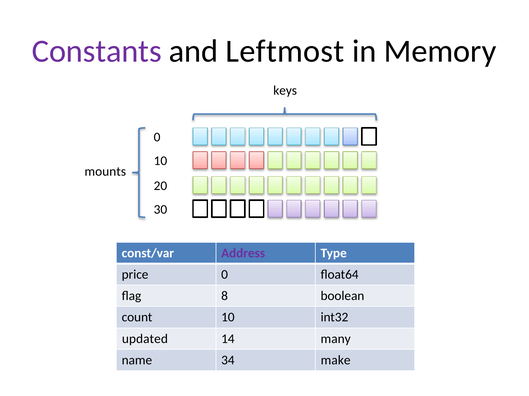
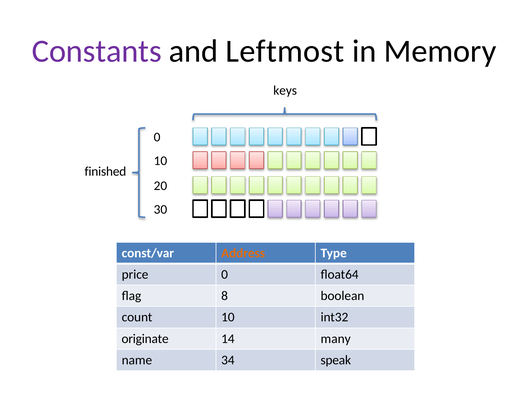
mounts: mounts -> finished (105, 172)
Address colour: purple -> orange (243, 254)
updated: updated -> originate (145, 339)
make: make -> speak (336, 361)
